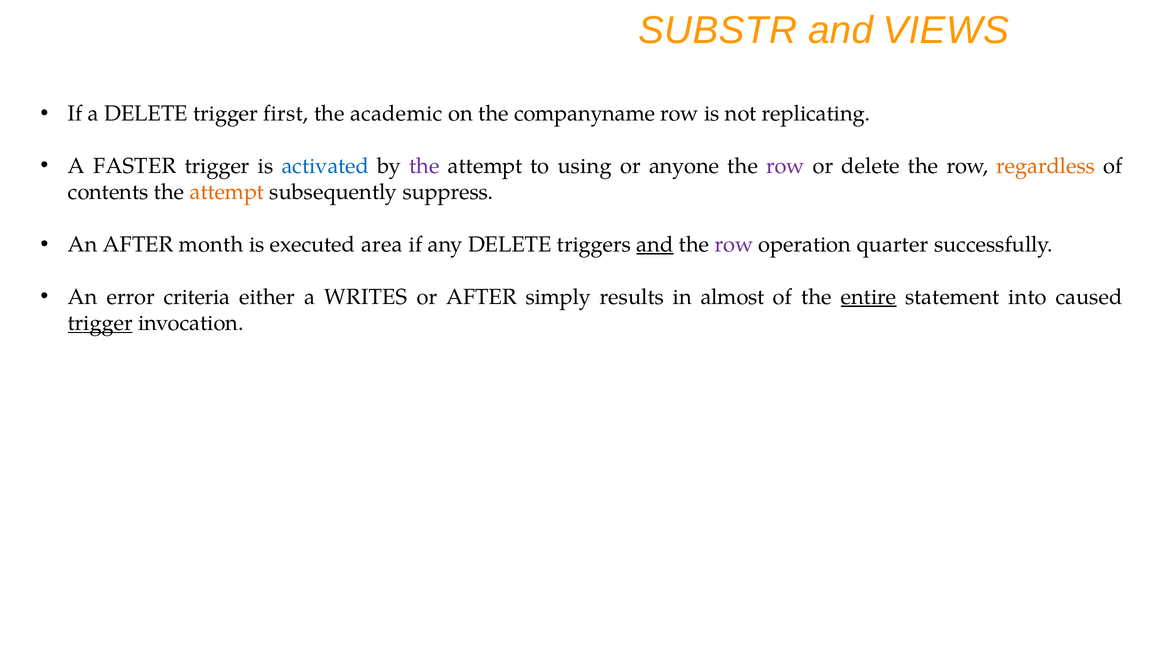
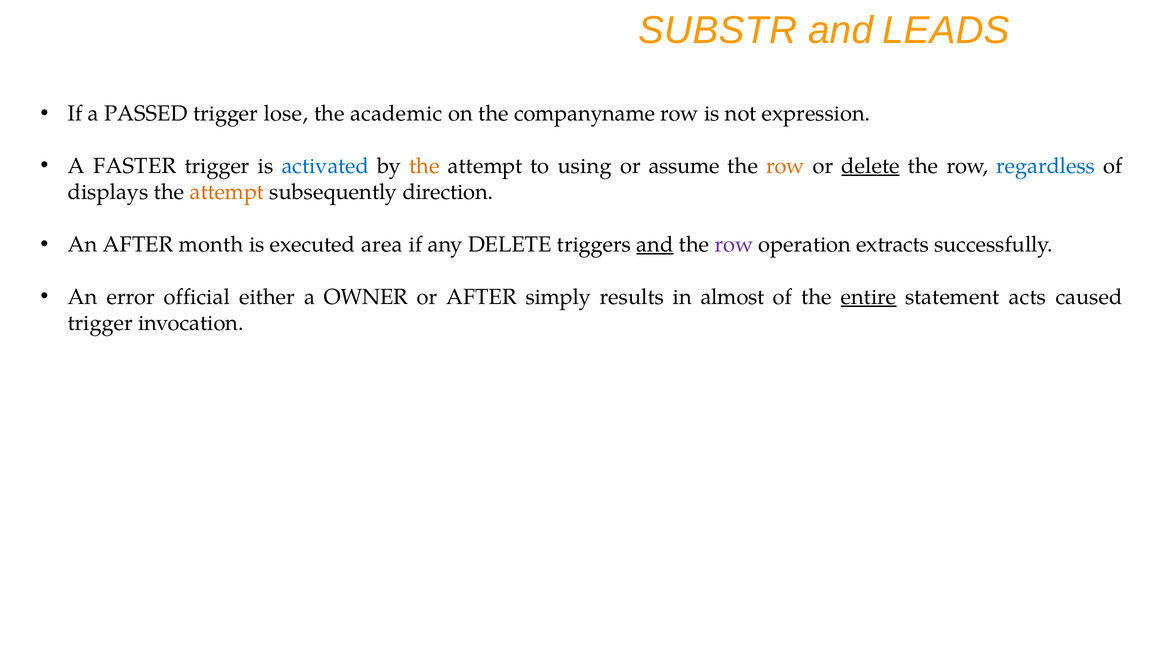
VIEWS: VIEWS -> LEADS (946, 30)
a DELETE: DELETE -> PASSED (146, 113)
first: first -> lose (286, 113)
replicating: replicating -> expression (816, 113)
the colour: purple -> orange (424, 166)
anyone: anyone -> assume (684, 166)
row colour: purple -> orange (786, 166)
delete underline: none -> present (871, 166)
regardless colour: orange -> blue (1046, 166)
contents: contents -> displays (108, 192)
suppress: suppress -> direction (448, 192)
quarter: quarter -> extracts (893, 244)
criteria: criteria -> official (197, 297)
WRITES: WRITES -> OWNER (366, 297)
into: into -> acts (1027, 297)
trigger underline: present -> none (100, 323)
